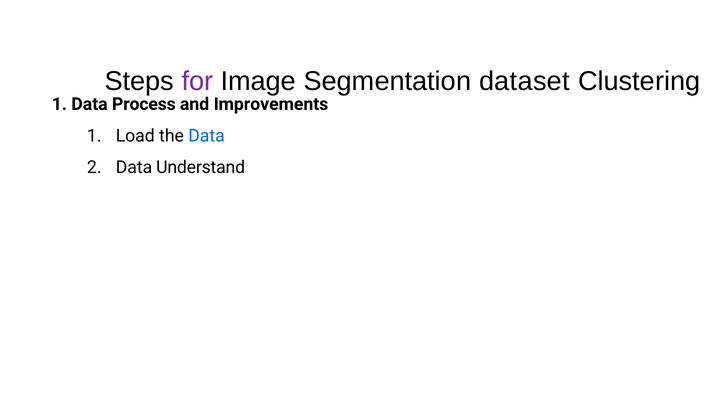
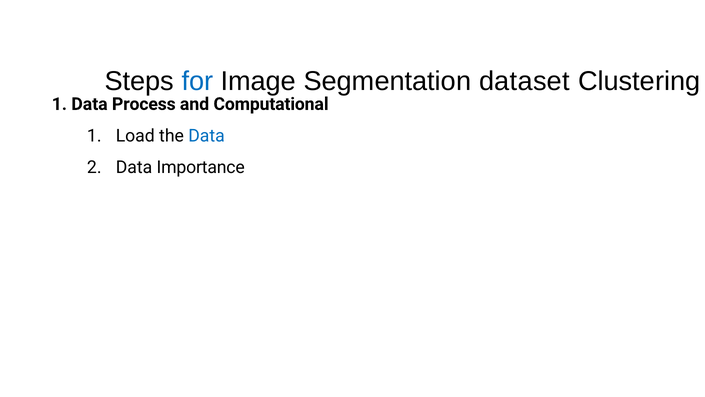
for colour: purple -> blue (197, 81)
Improvements: Improvements -> Computational (271, 104)
Understand: Understand -> Importance (201, 167)
